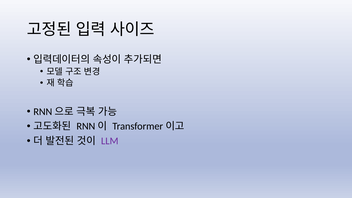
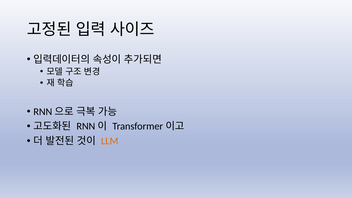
LLM colour: purple -> orange (110, 141)
